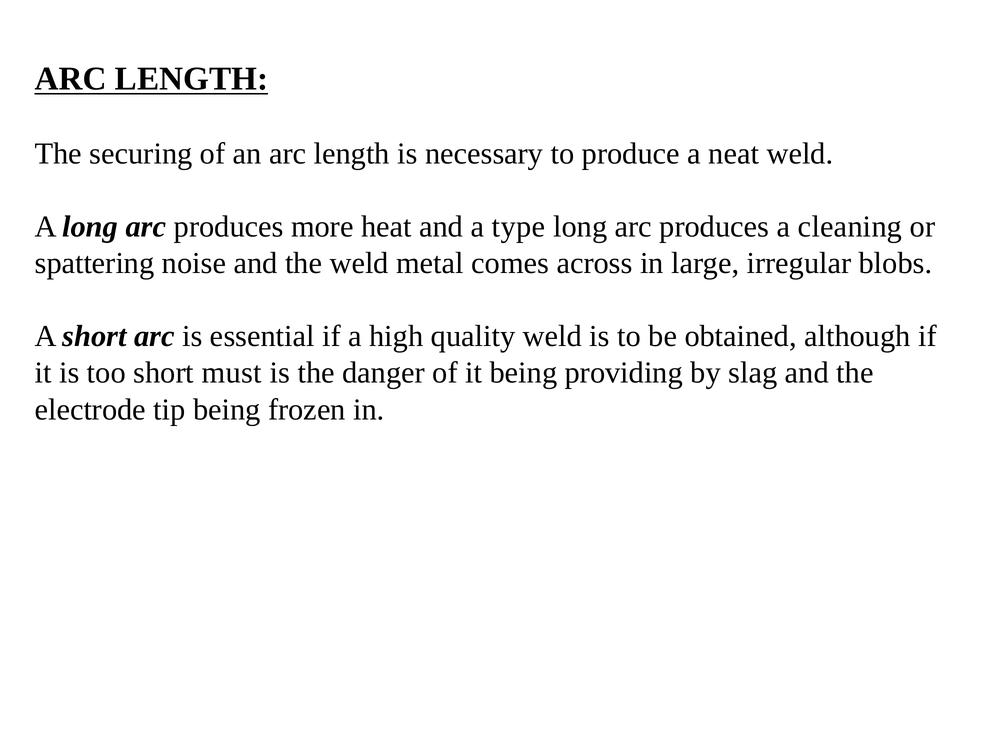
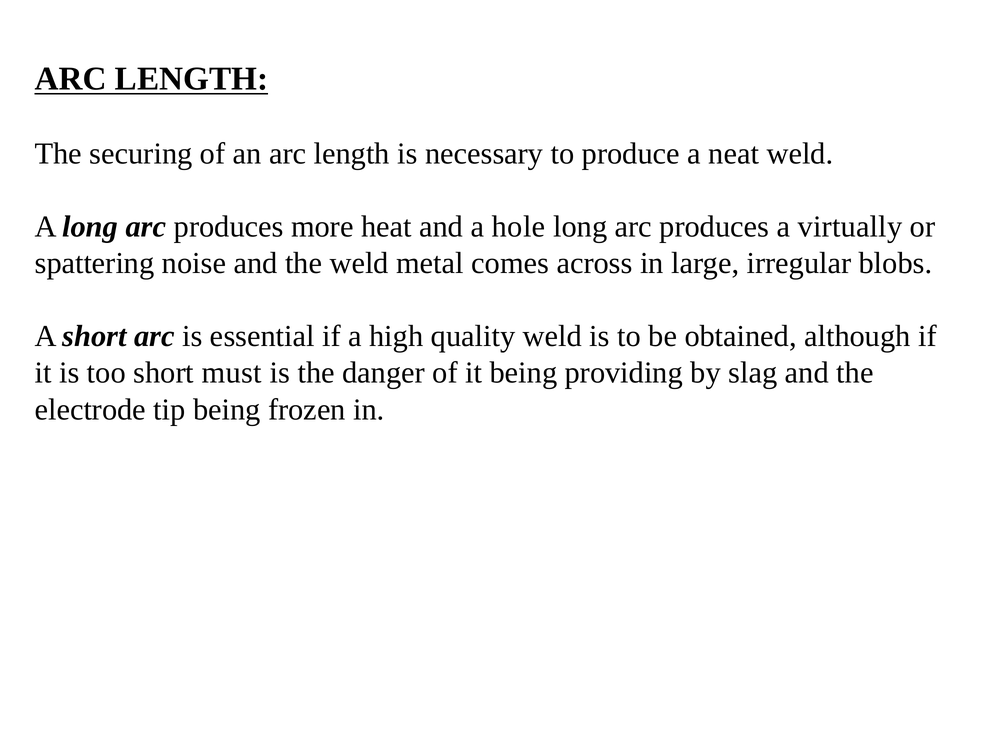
type: type -> hole (519, 227)
cleaning: cleaning -> virtually (850, 227)
